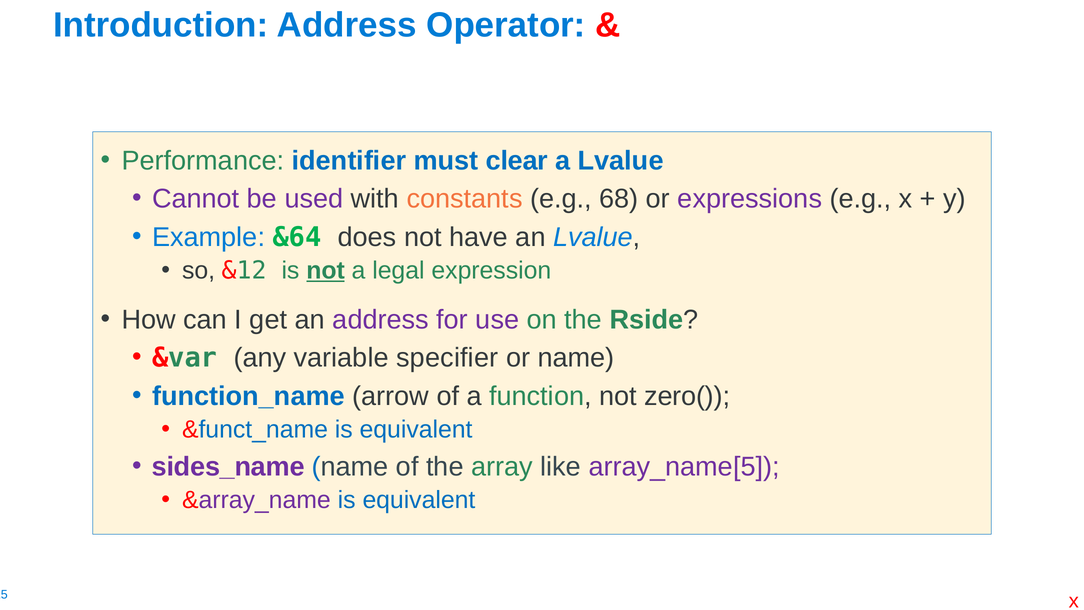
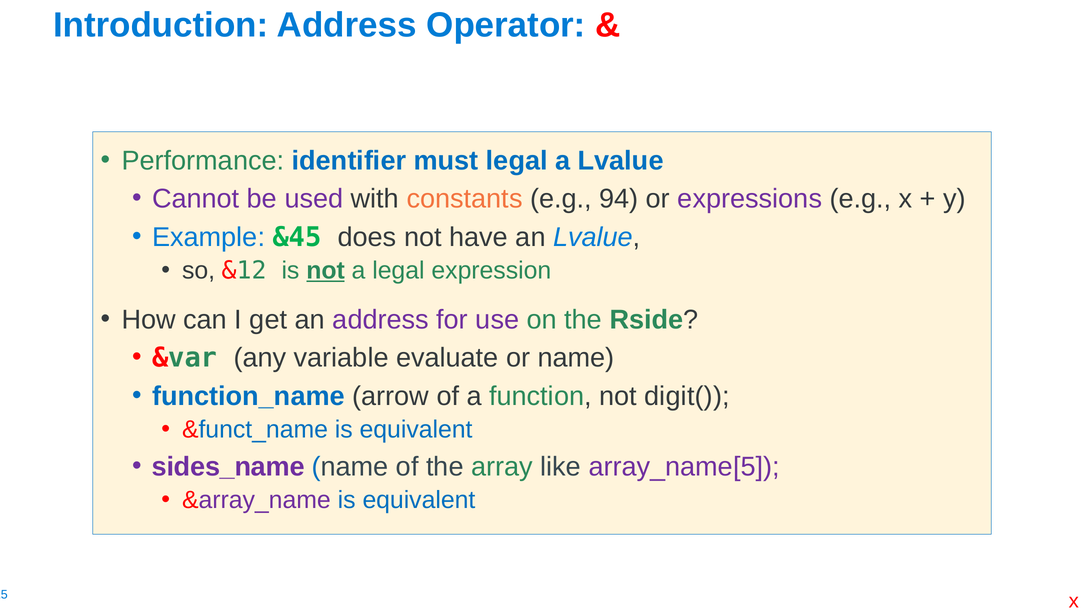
must clear: clear -> legal (517, 161)
68: 68 -> 94 (619, 199)
&64: &64 -> &45 (297, 237)
specifier: specifier -> evaluate (447, 358)
zero(: zero( -> digit( (687, 396)
